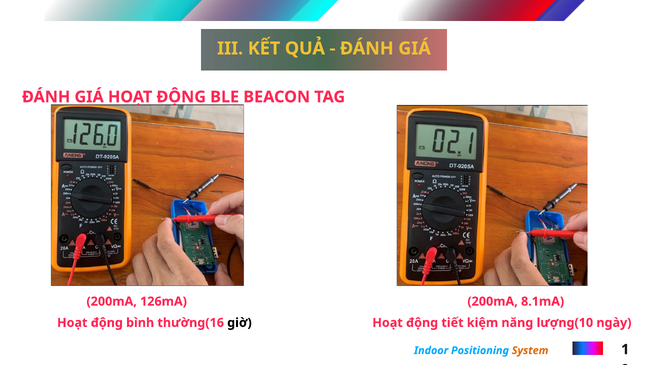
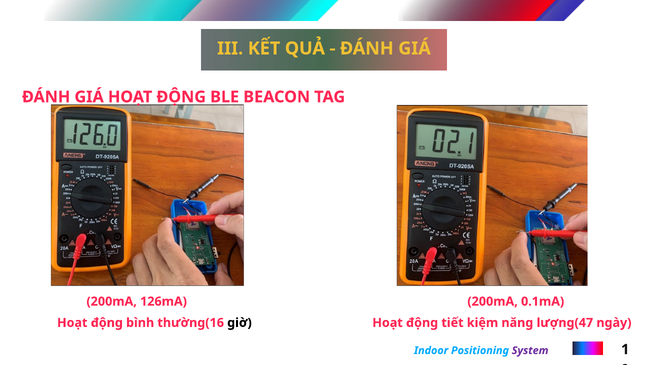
8.1mA: 8.1mA -> 0.1mA (543, 301)
lượng(10: lượng(10 -> lượng(47 (565, 322)
System colour: orange -> purple (530, 350)
